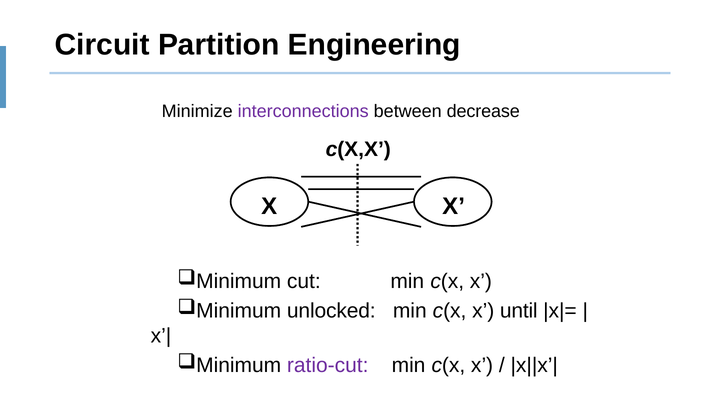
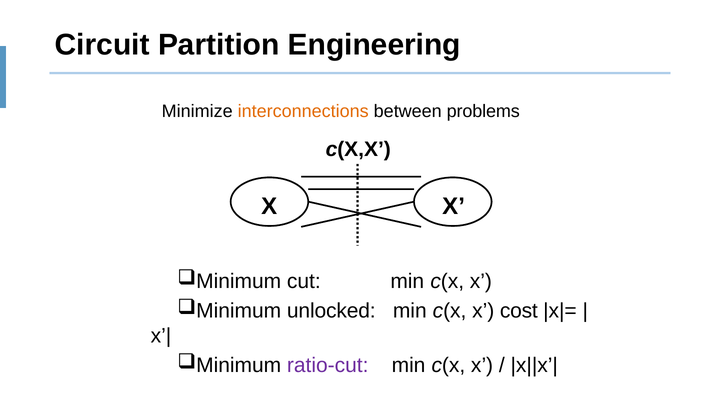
interconnections colour: purple -> orange (303, 111)
decrease: decrease -> problems (483, 111)
until: until -> cost (519, 311)
